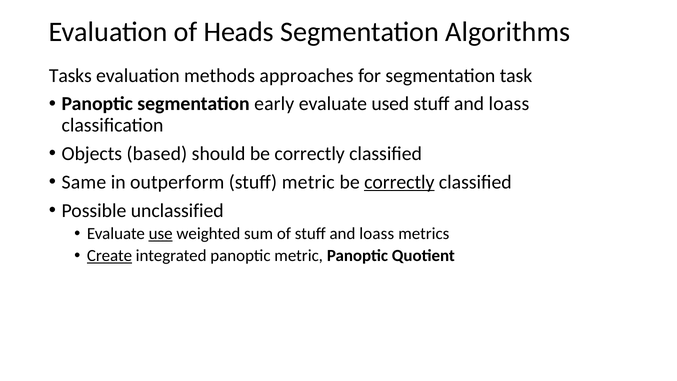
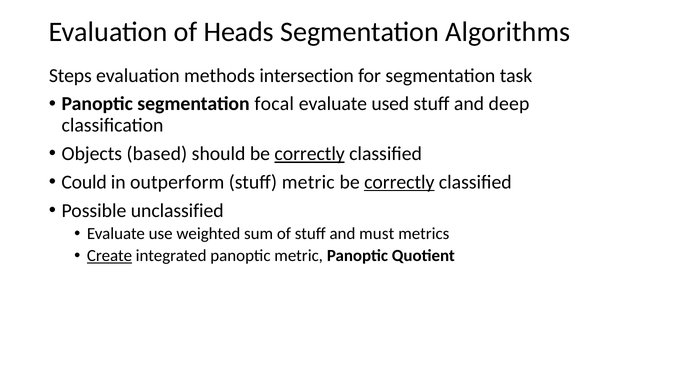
Tasks: Tasks -> Steps (70, 76)
approaches: approaches -> intersection (307, 76)
early: early -> focal (274, 104)
loass: loass -> deep (509, 104)
correctly underline: none -> present (310, 154)
Same: Same -> Could (84, 182)
use underline: present -> none (161, 234)
of stuff and loass: loass -> must (377, 234)
